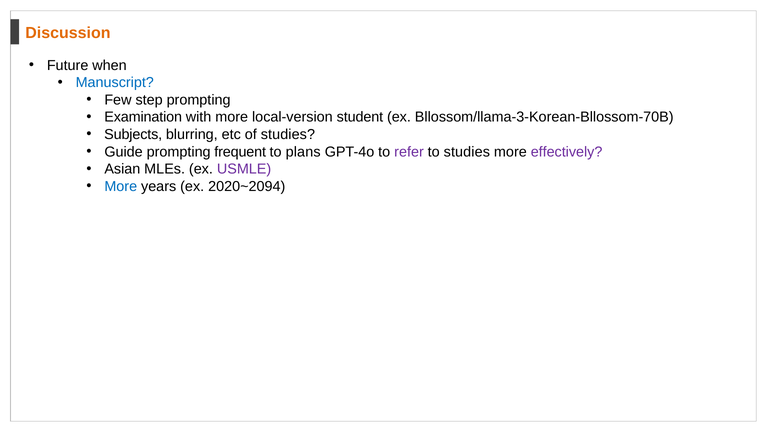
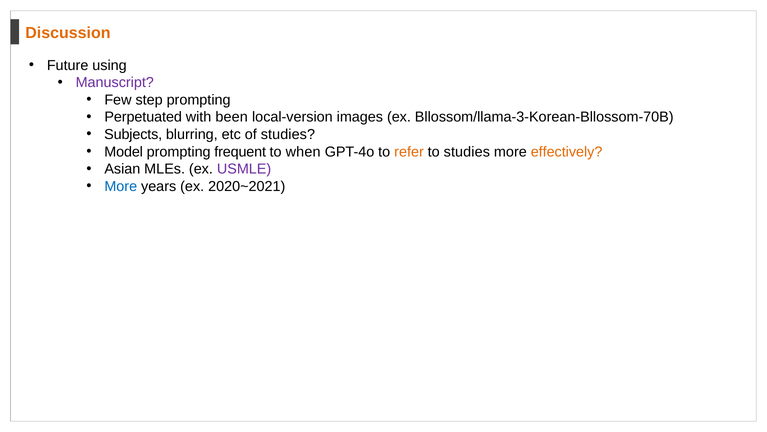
when: when -> using (110, 65)
Manuscript colour: blue -> purple (115, 83)
Examination: Examination -> Perpetuated (143, 117)
with more: more -> been (232, 117)
student: student -> images (360, 117)
Guide: Guide -> Model (124, 152)
plans: plans -> when (303, 152)
refer colour: purple -> orange (409, 152)
effectively colour: purple -> orange (567, 152)
2020~2094: 2020~2094 -> 2020~2021 (247, 186)
